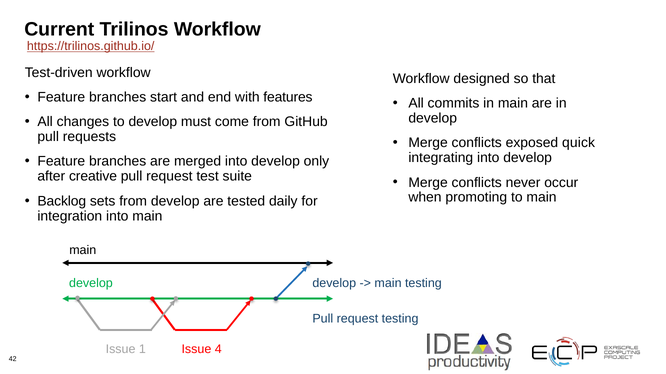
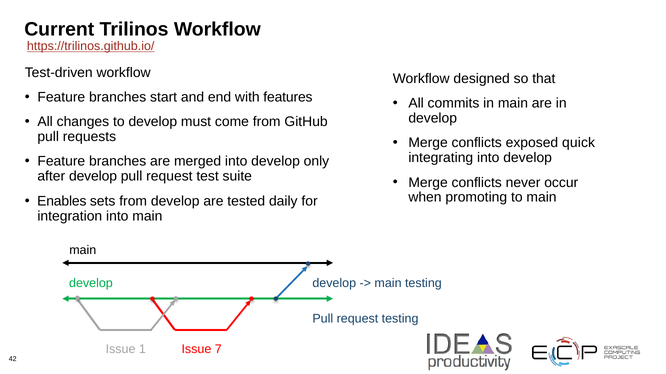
after creative: creative -> develop (93, 177)
Backlog: Backlog -> Enables (62, 201)
4: 4 -> 7 (218, 350)
